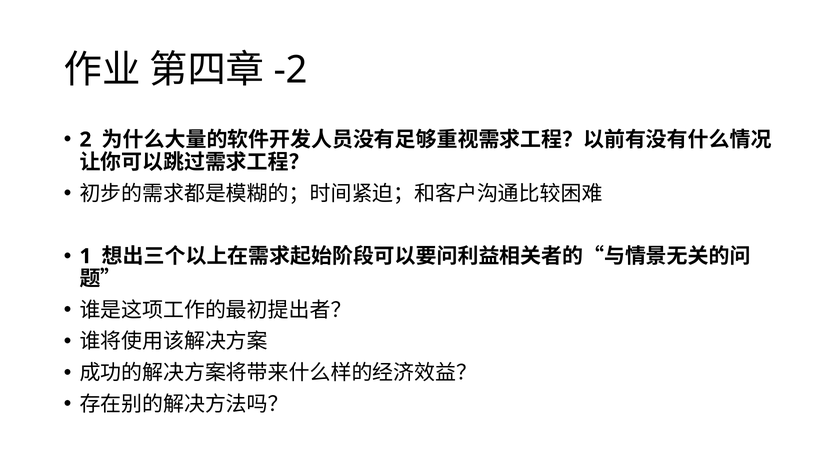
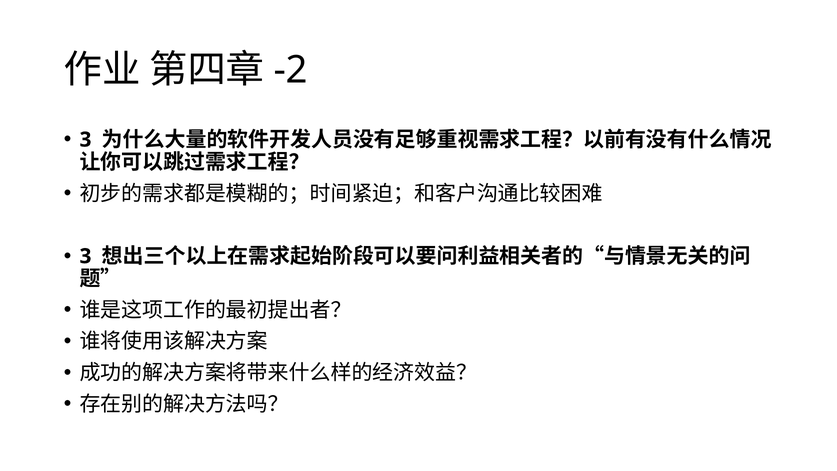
2: 2 -> 3 (85, 140)
1: 1 -> 3 (85, 256)
